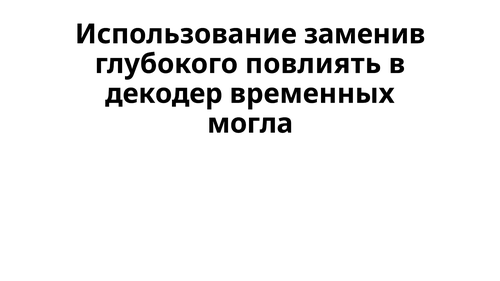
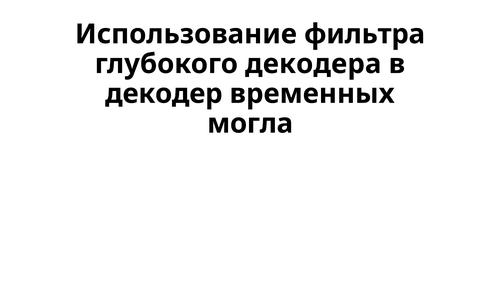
заменив: заменив -> фильтра (365, 34)
повлиять: повлиять -> декодера (313, 64)
